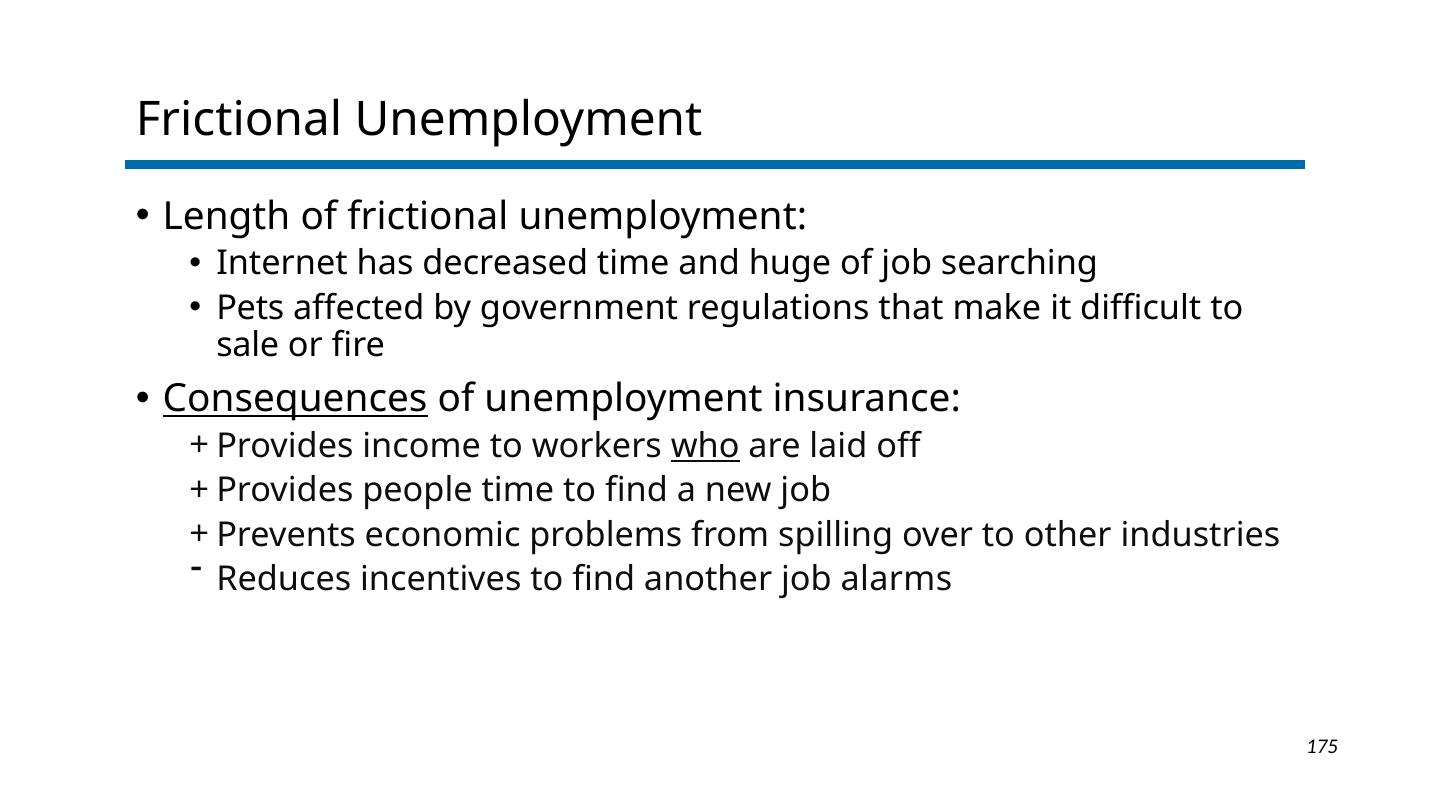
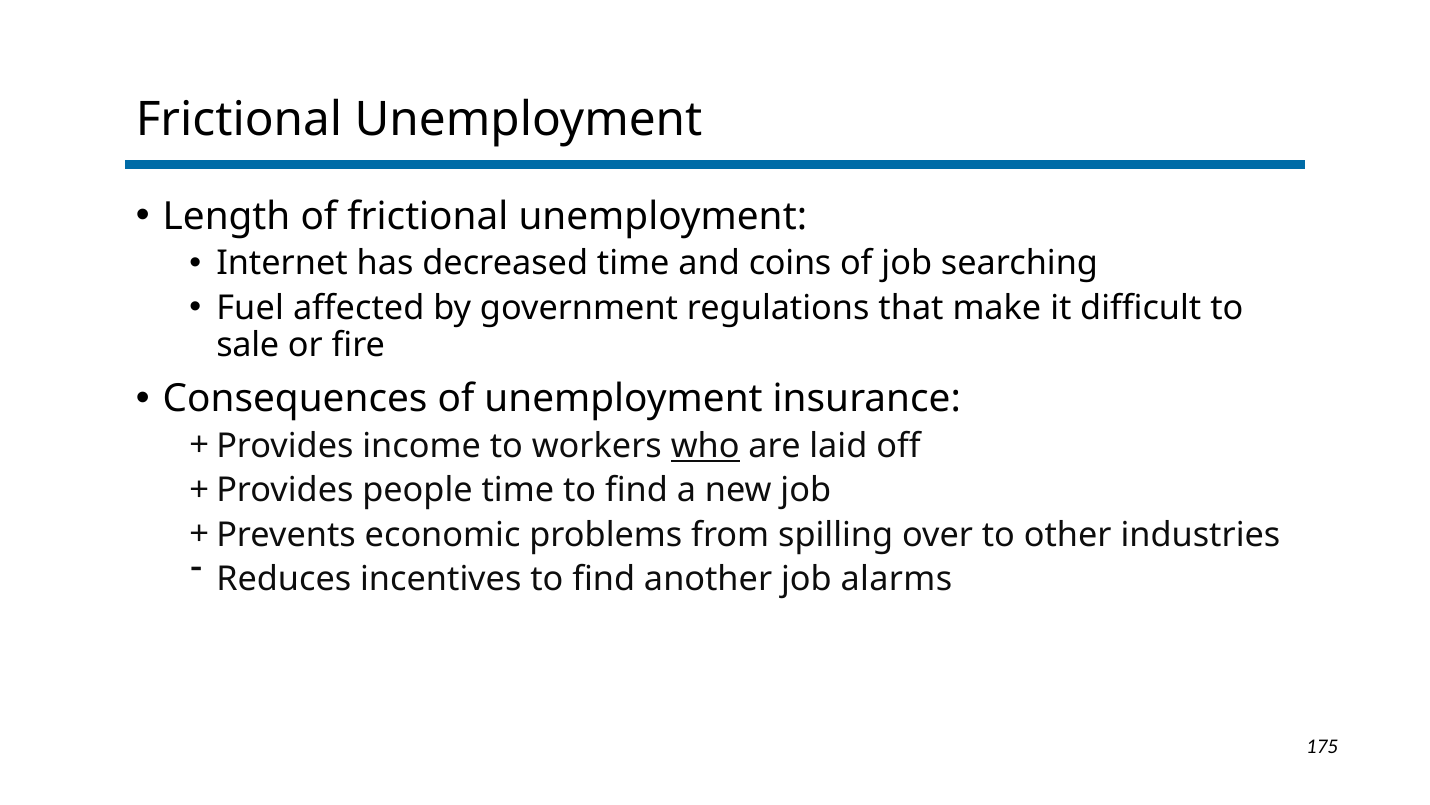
huge: huge -> coins (790, 263)
Pets: Pets -> Fuel (250, 307)
Consequences underline: present -> none (295, 399)
